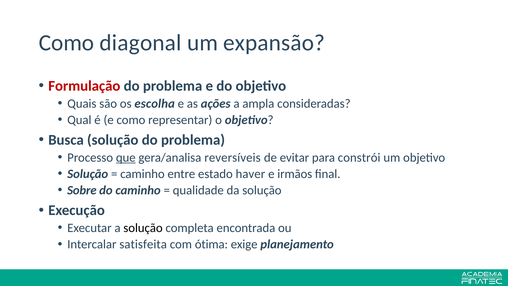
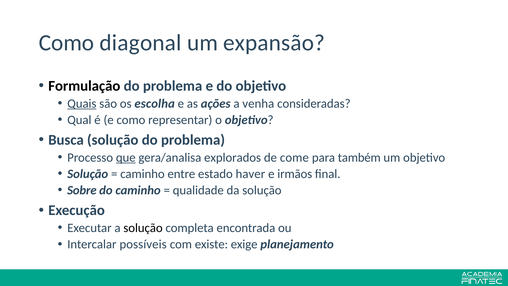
Formulação colour: red -> black (84, 86)
Quais underline: none -> present (82, 103)
ampla: ampla -> venha (258, 103)
reversíveis: reversíveis -> explorados (233, 157)
evitar: evitar -> come (294, 157)
constrói: constrói -> também (359, 157)
satisfeita: satisfeita -> possíveis (143, 244)
ótima: ótima -> existe (211, 244)
